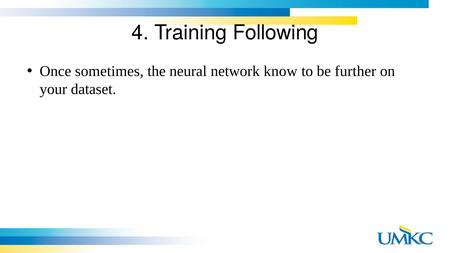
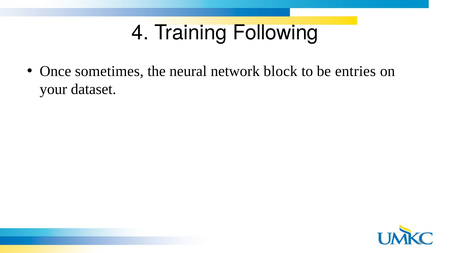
know: know -> block (281, 71)
further: further -> entries (355, 71)
